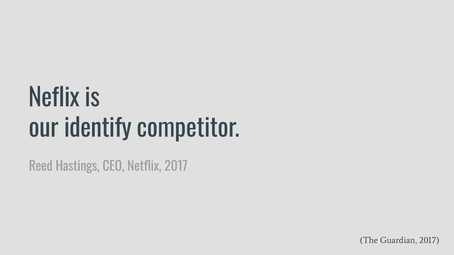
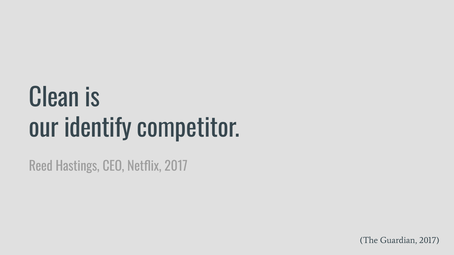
Neflix: Neflix -> Clean (54, 98)
